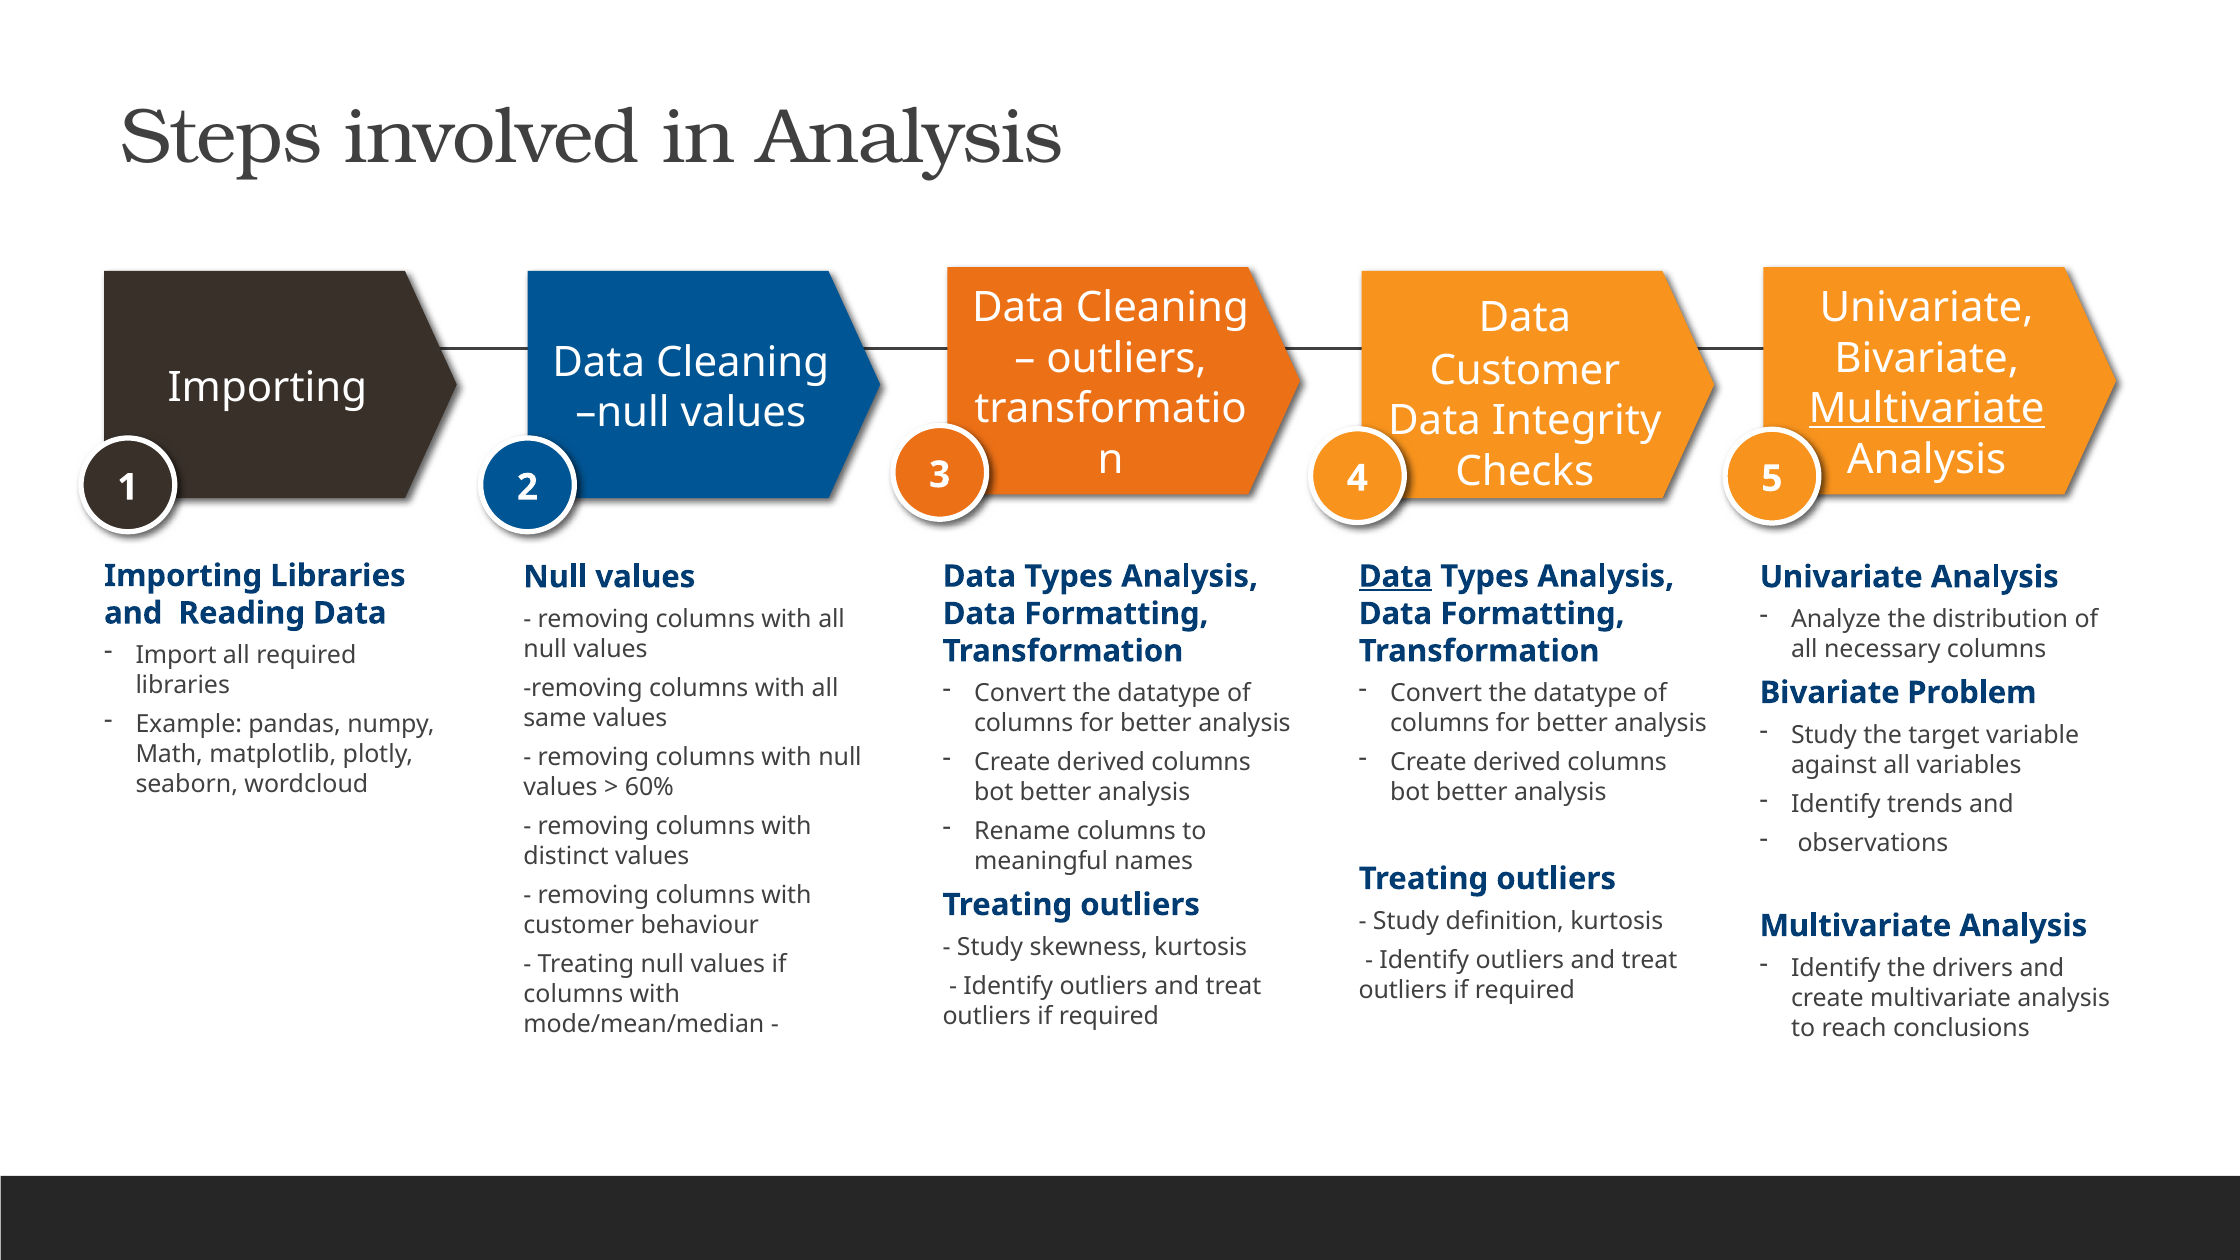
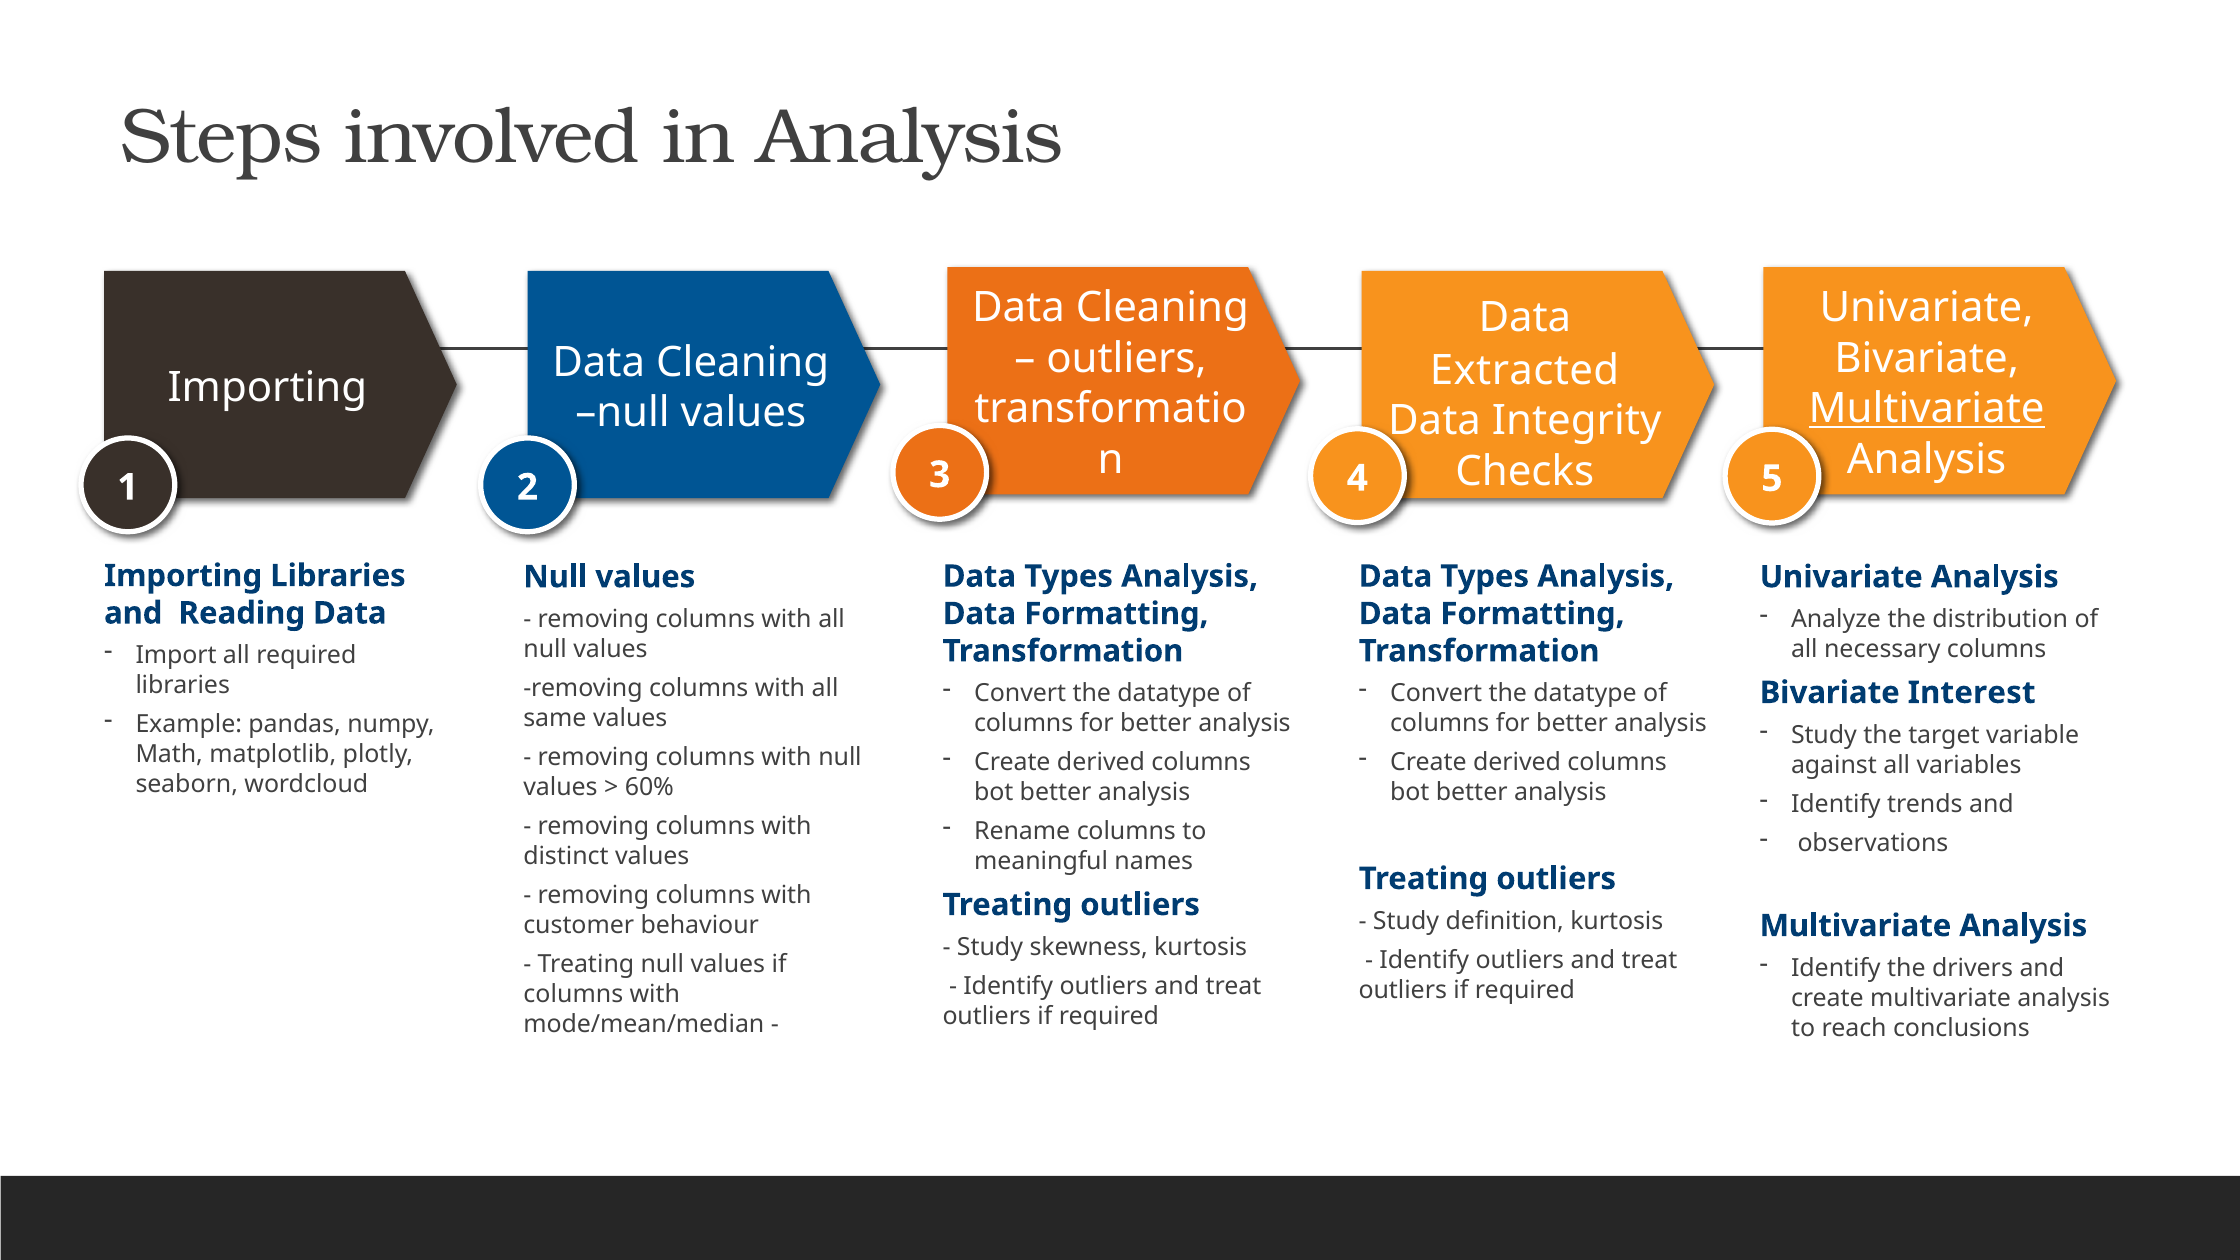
Customer: Customer -> Extracted (1525, 371)
Data underline: present -> none (1396, 576)
Problem: Problem -> Interest (1972, 693)
